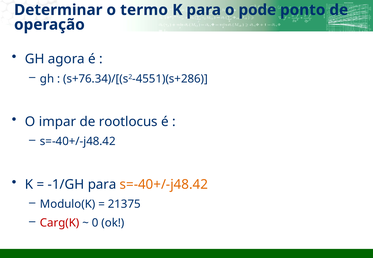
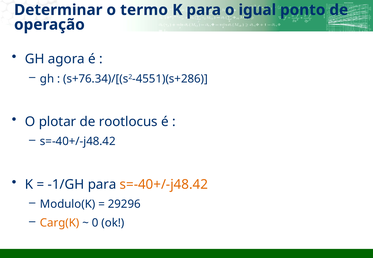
pode: pode -> igual (257, 10)
impar: impar -> plotar (58, 122)
21375: 21375 -> 29296 (124, 204)
Carg(K colour: red -> orange (60, 223)
